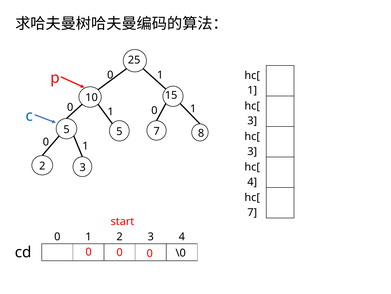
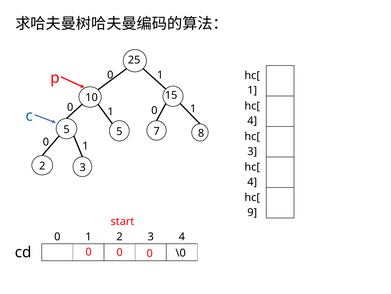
3: 3 -> 4 (252, 121)
7: 7 -> 9 (252, 212)
